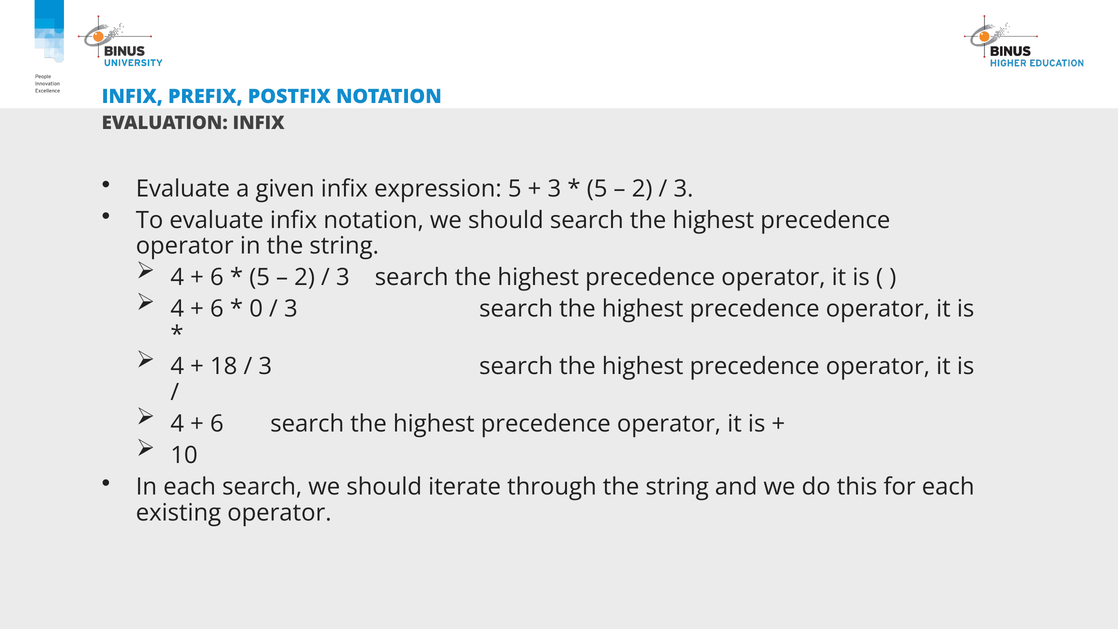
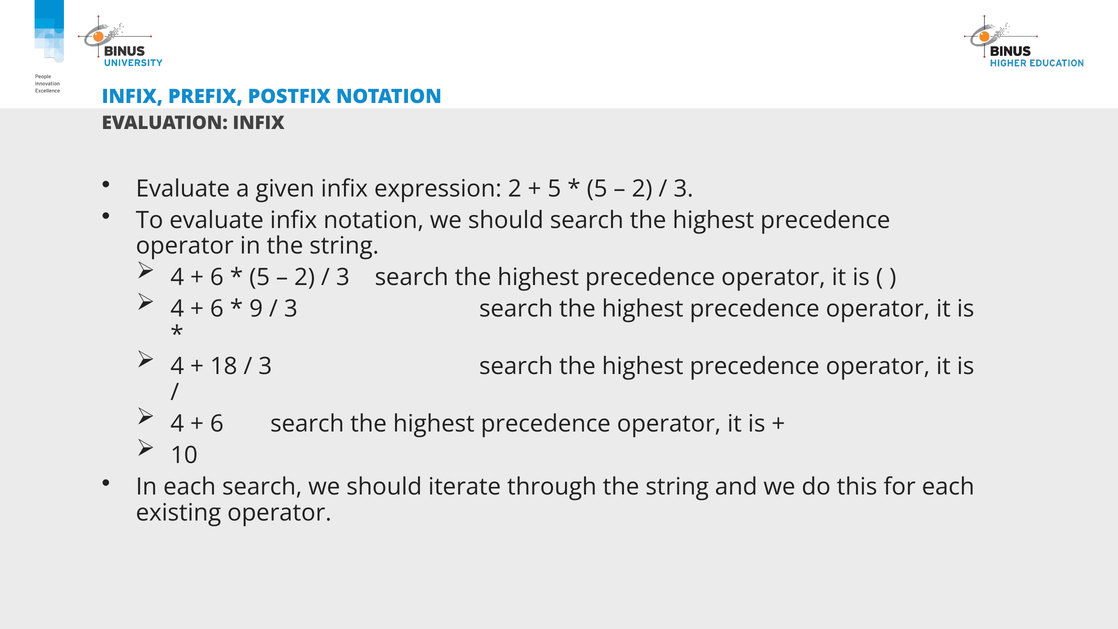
expression 5: 5 -> 2 (515, 189)
3: 3 -> 5 (554, 189)
0: 0 -> 9 (256, 309)
